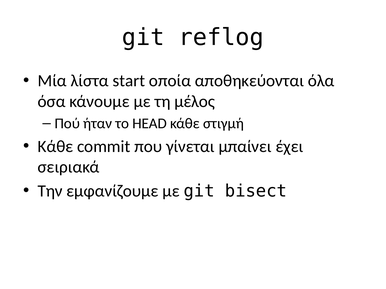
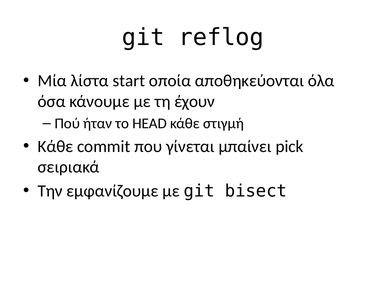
μέλος: μέλος -> έχουν (195, 102)
έχει: έχει -> pick (290, 147)
